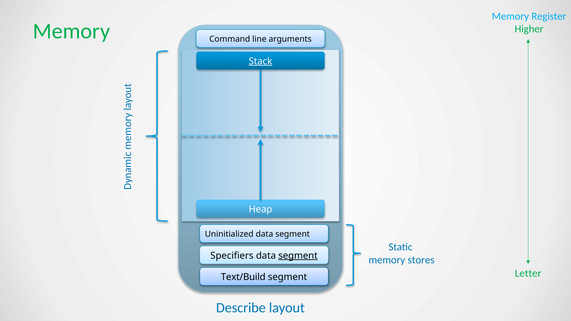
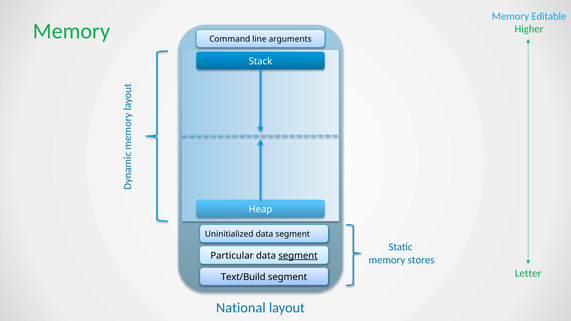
Register: Register -> Editable (549, 16)
Stack underline: present -> none (260, 61)
Specifiers: Specifiers -> Particular (232, 256)
Describe: Describe -> National (241, 308)
